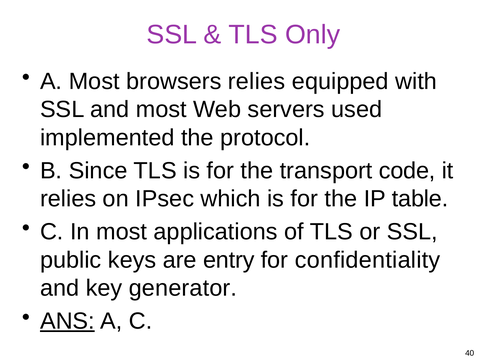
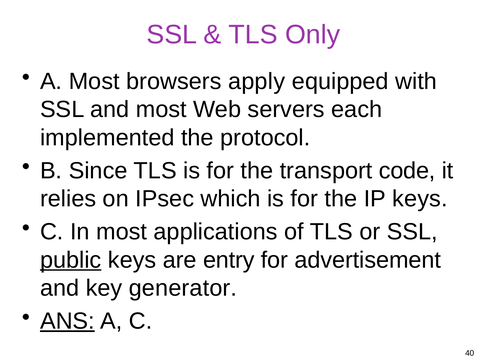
browsers relies: relies -> apply (257, 81)
used: used -> each (357, 110)
IP table: table -> keys (420, 199)
public underline: none -> present (71, 260)
confidentiality: confidentiality -> advertisement (368, 260)
